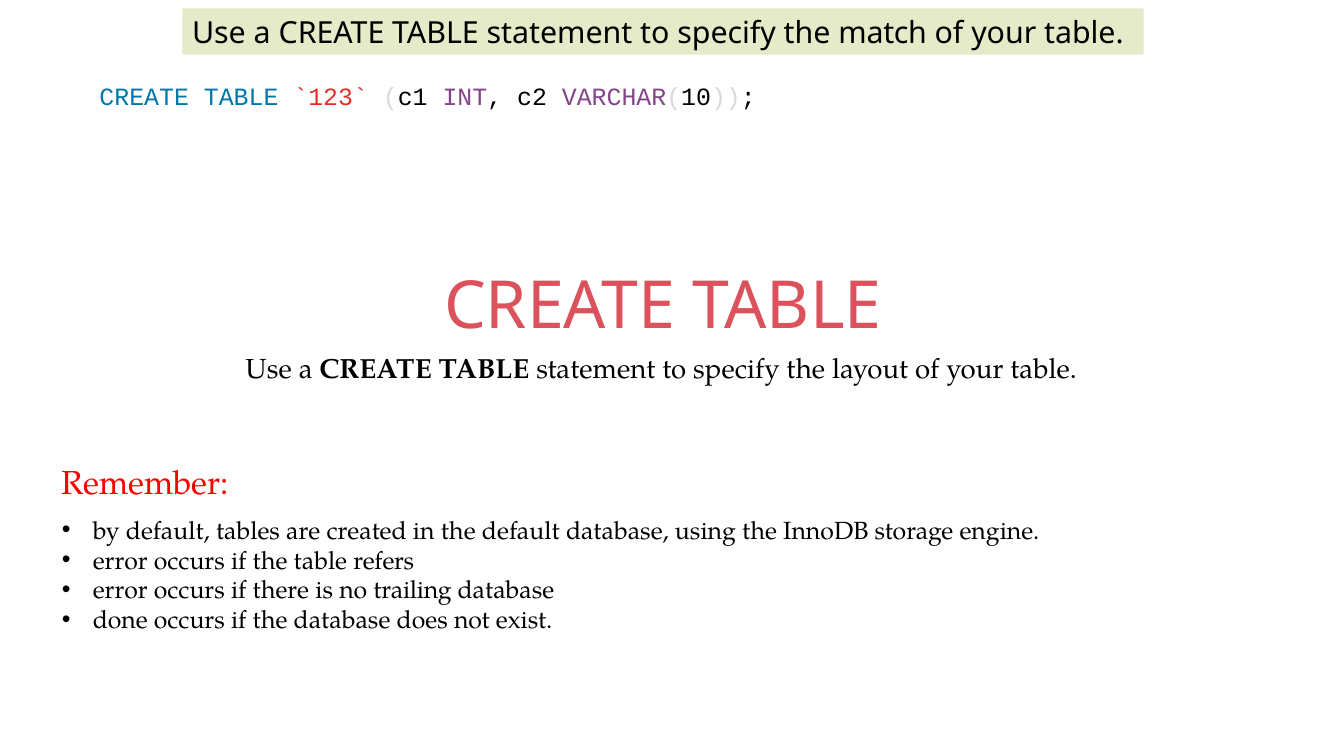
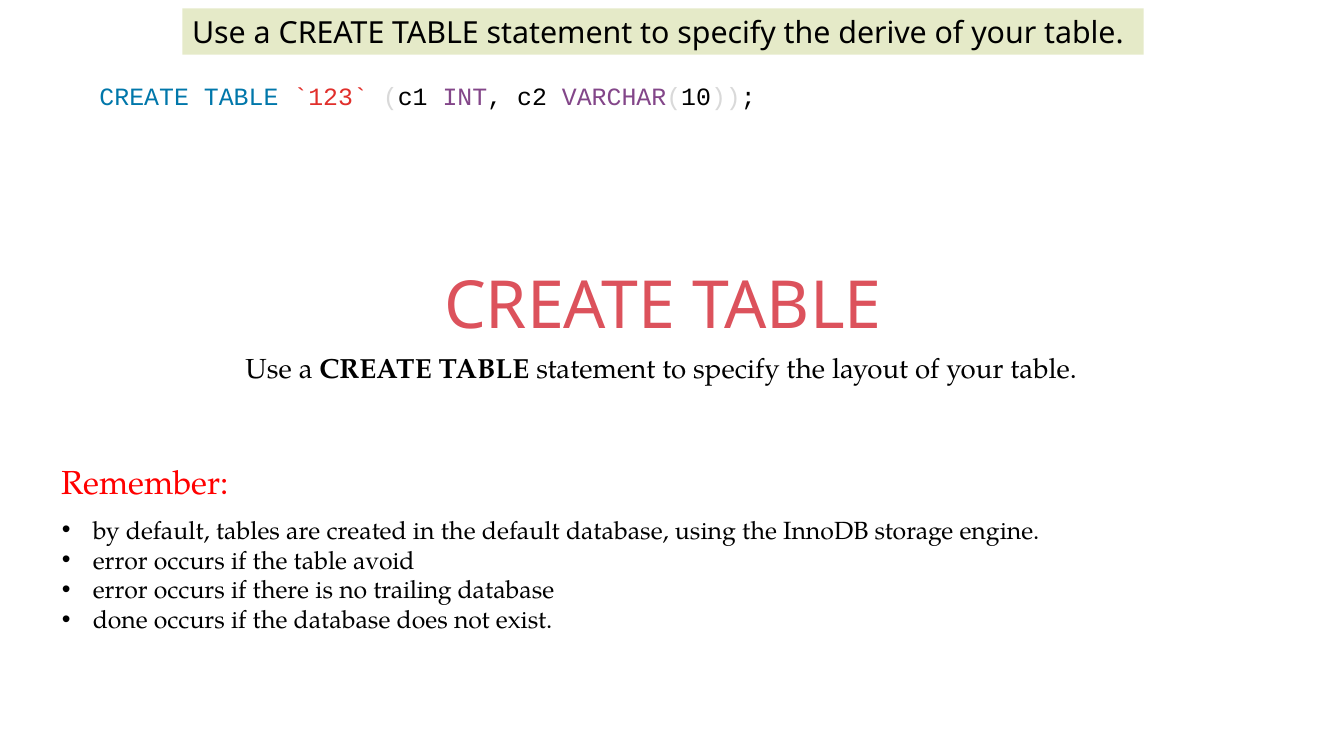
match: match -> derive (883, 34)
refers: refers -> avoid (384, 561)
